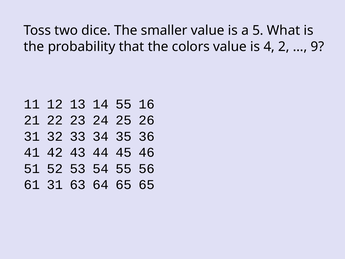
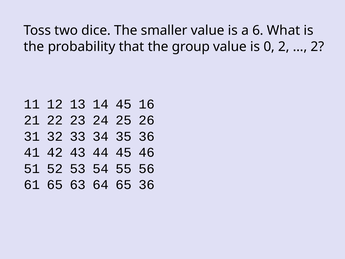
5: 5 -> 6 (258, 30)
colors: colors -> group (191, 47)
4: 4 -> 0 (269, 47)
9: 9 -> 2 (317, 47)
14 55: 55 -> 45 (124, 104)
61 31: 31 -> 65 (55, 185)
65 65: 65 -> 36 (147, 185)
